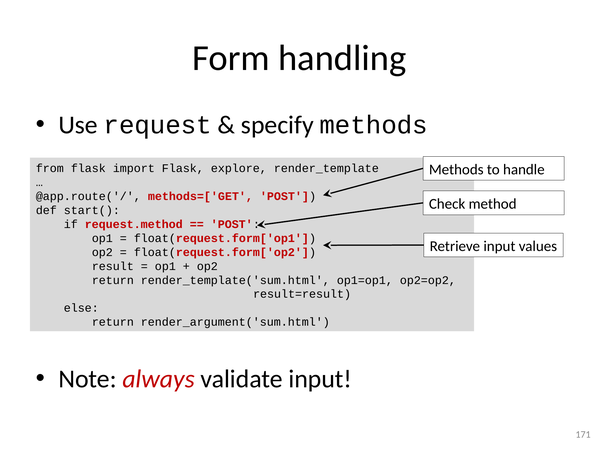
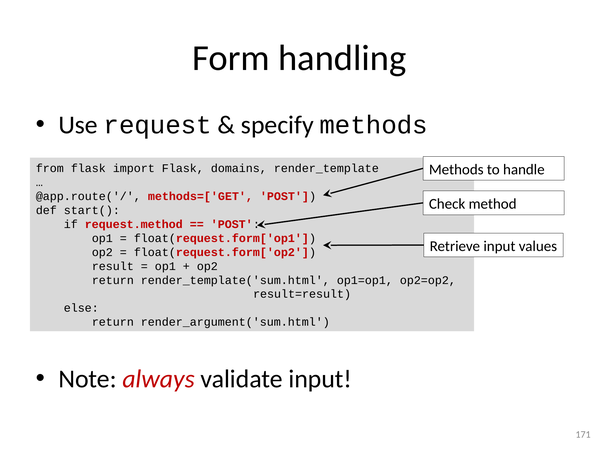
explore: explore -> domains (239, 168)
